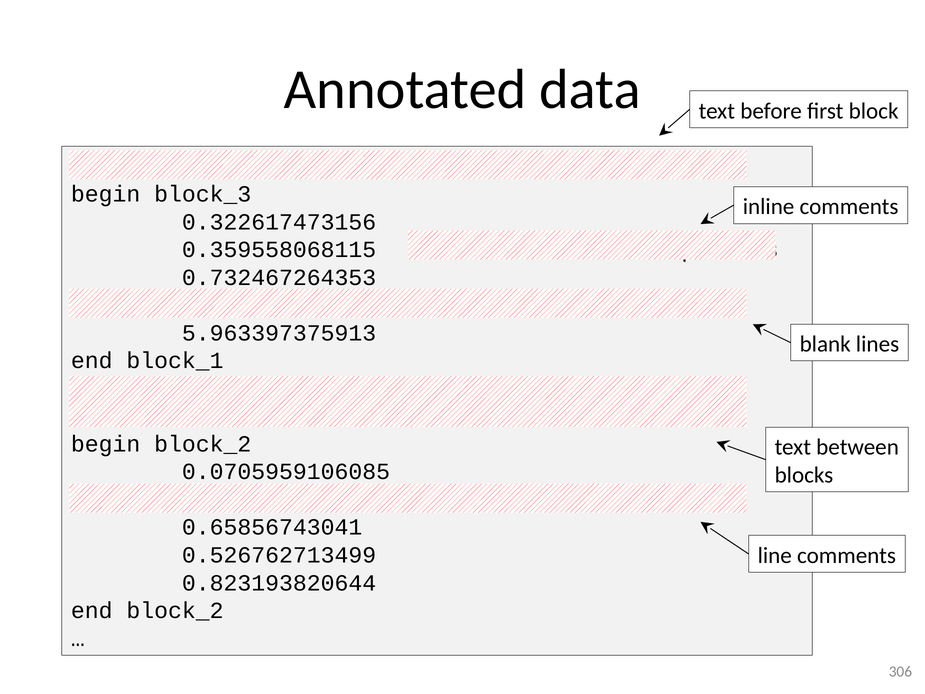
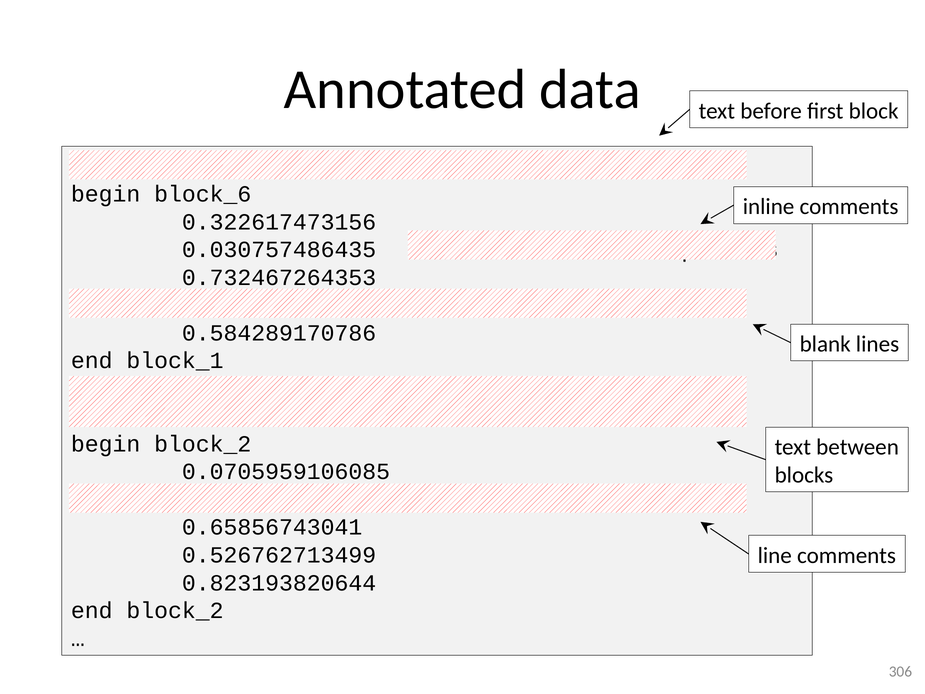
block_3: block_3 -> block_6 (203, 194)
0.359558068115: 0.359558068115 -> 0.030757486435 (279, 250)
5.963397375913: 5.963397375913 -> 0.584289170786 (279, 333)
